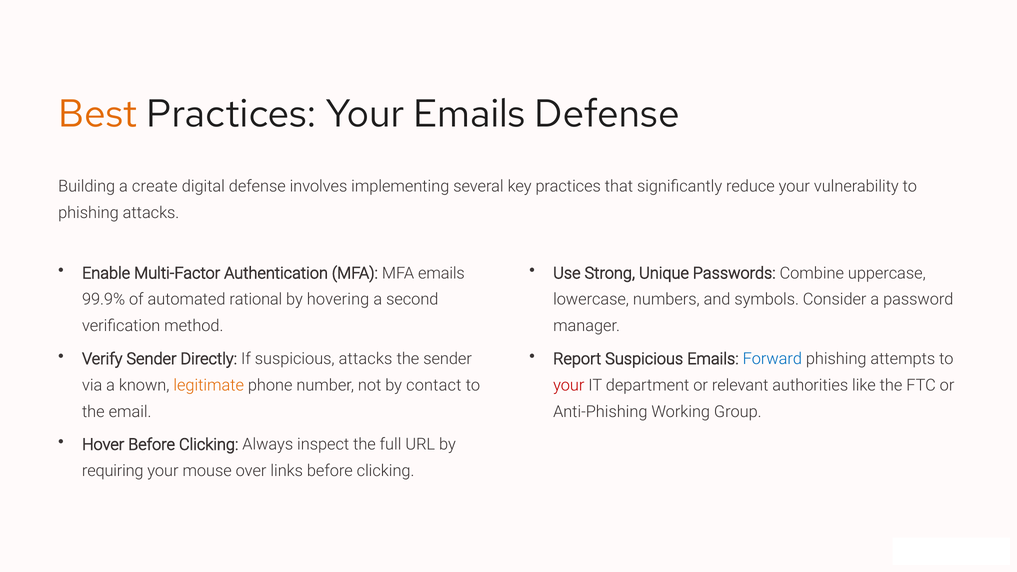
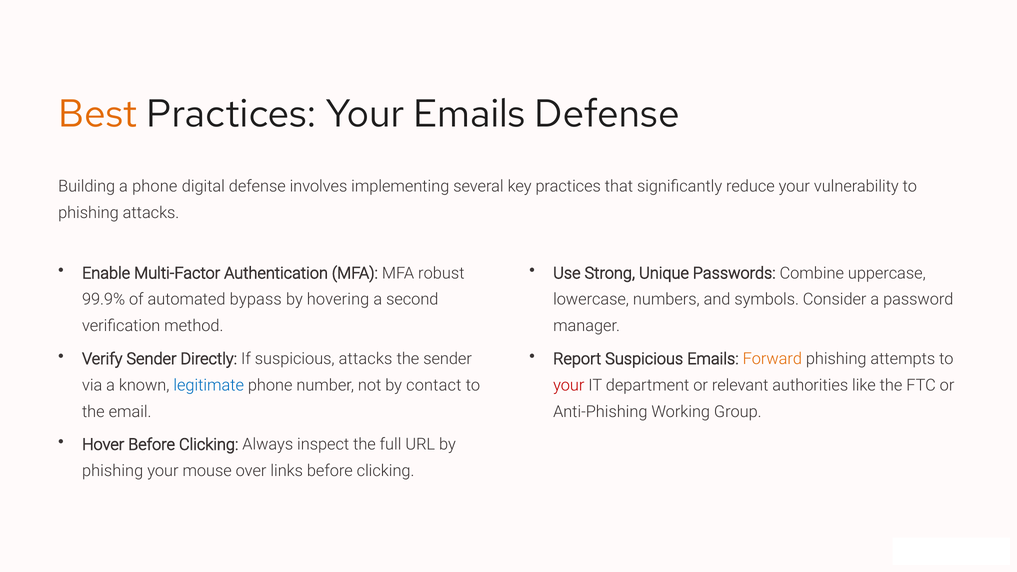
a create: create -> phone (155, 186)
MFA emails: emails -> robust (441, 273)
rational: rational -> bypass (256, 300)
Forward colour: blue -> orange (772, 359)
legitimate colour: orange -> blue (209, 385)
requiring: requiring -> phishing (113, 471)
